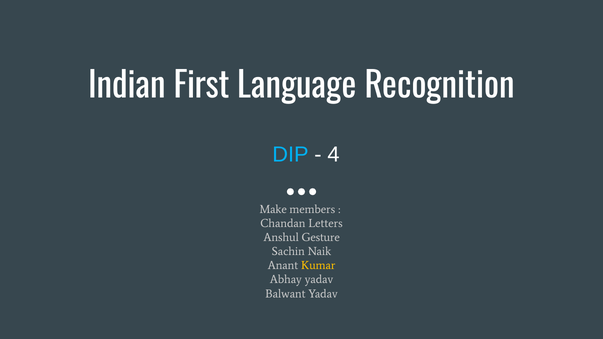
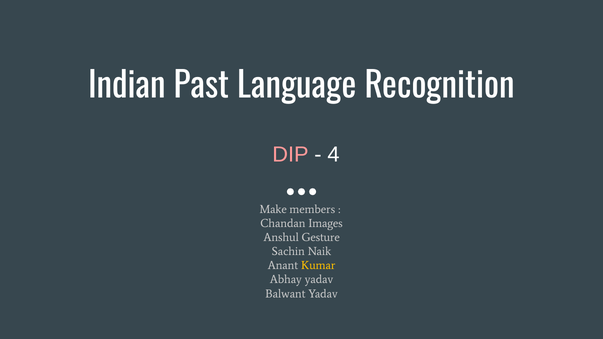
First: First -> Past (201, 86)
DIP colour: light blue -> pink (290, 154)
Letters: Letters -> Images (326, 223)
